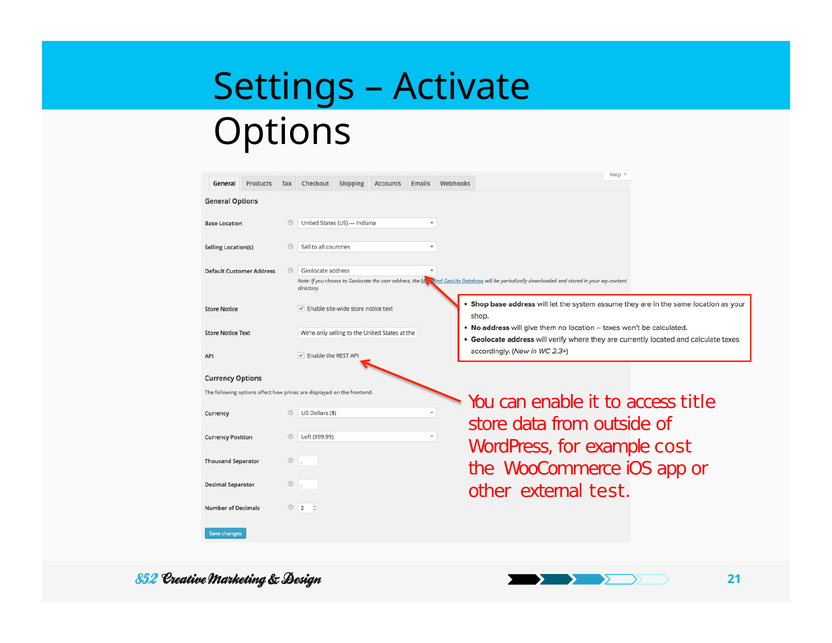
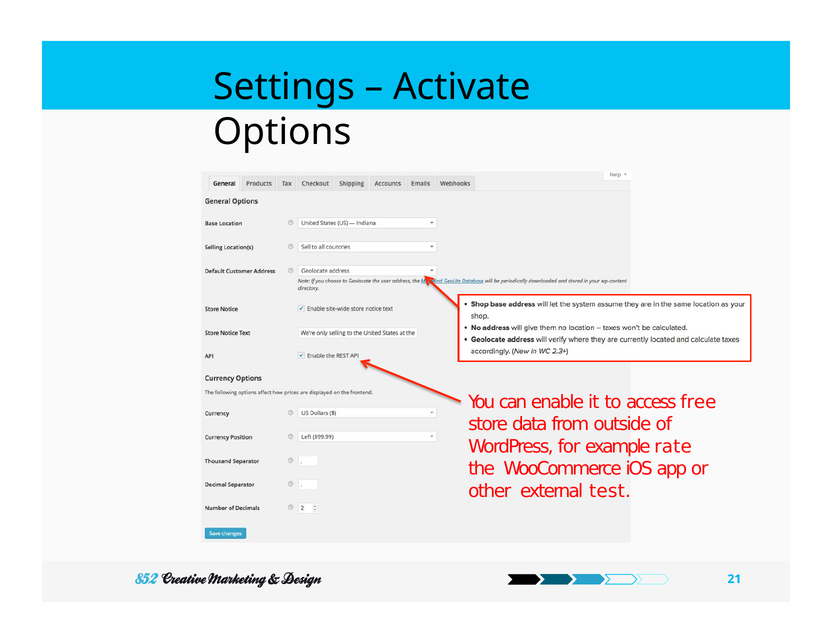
title: title -> free (698, 402)
cost: cost -> rate (673, 447)
